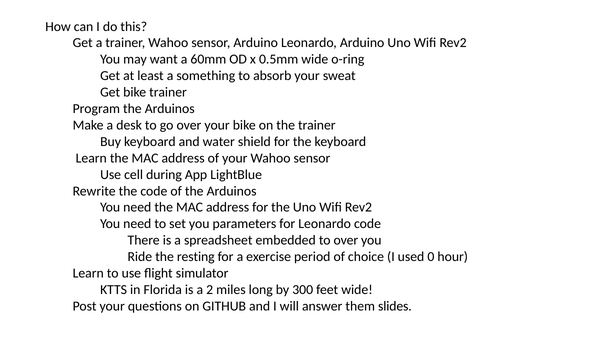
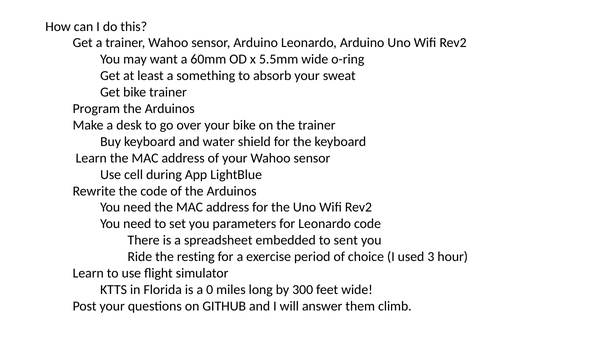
0.5mm: 0.5mm -> 5.5mm (279, 59)
to over: over -> sent (346, 241)
0: 0 -> 3 (431, 257)
2: 2 -> 0 (210, 290)
slides: slides -> climb (395, 306)
